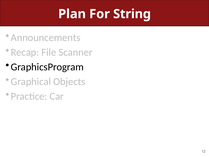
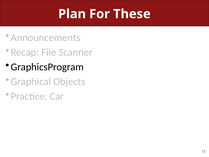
String: String -> These (132, 14)
